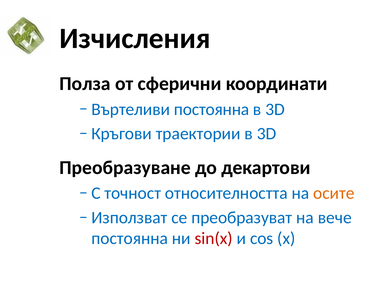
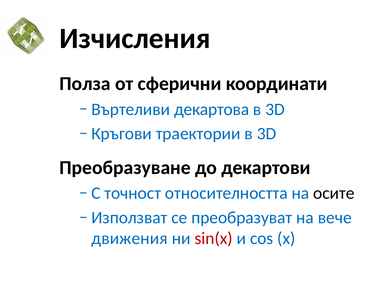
Въртеливи постоянна: постоянна -> декартова (212, 109)
осите colour: orange -> black (334, 193)
постоянна: постоянна -> движения (130, 238)
